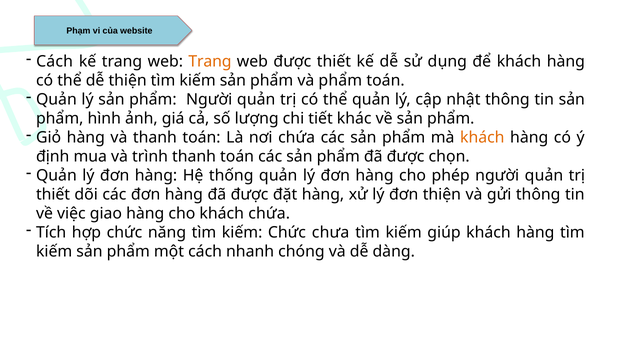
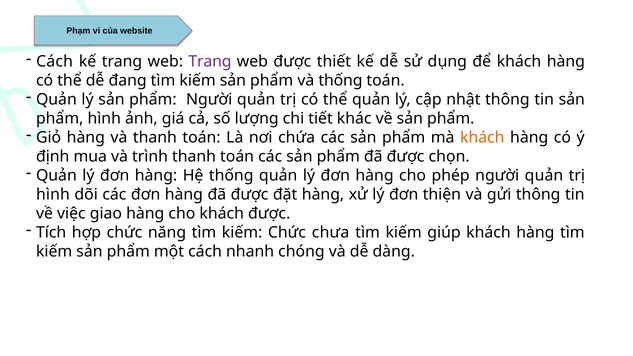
Trang colour: orange -> purple (210, 62)
dễ thiện: thiện -> đang (128, 81)
và phẩm: phẩm -> thống (340, 81)
thiết: thiết -> hình (53, 195)
khách chứa: chứa -> được (269, 214)
